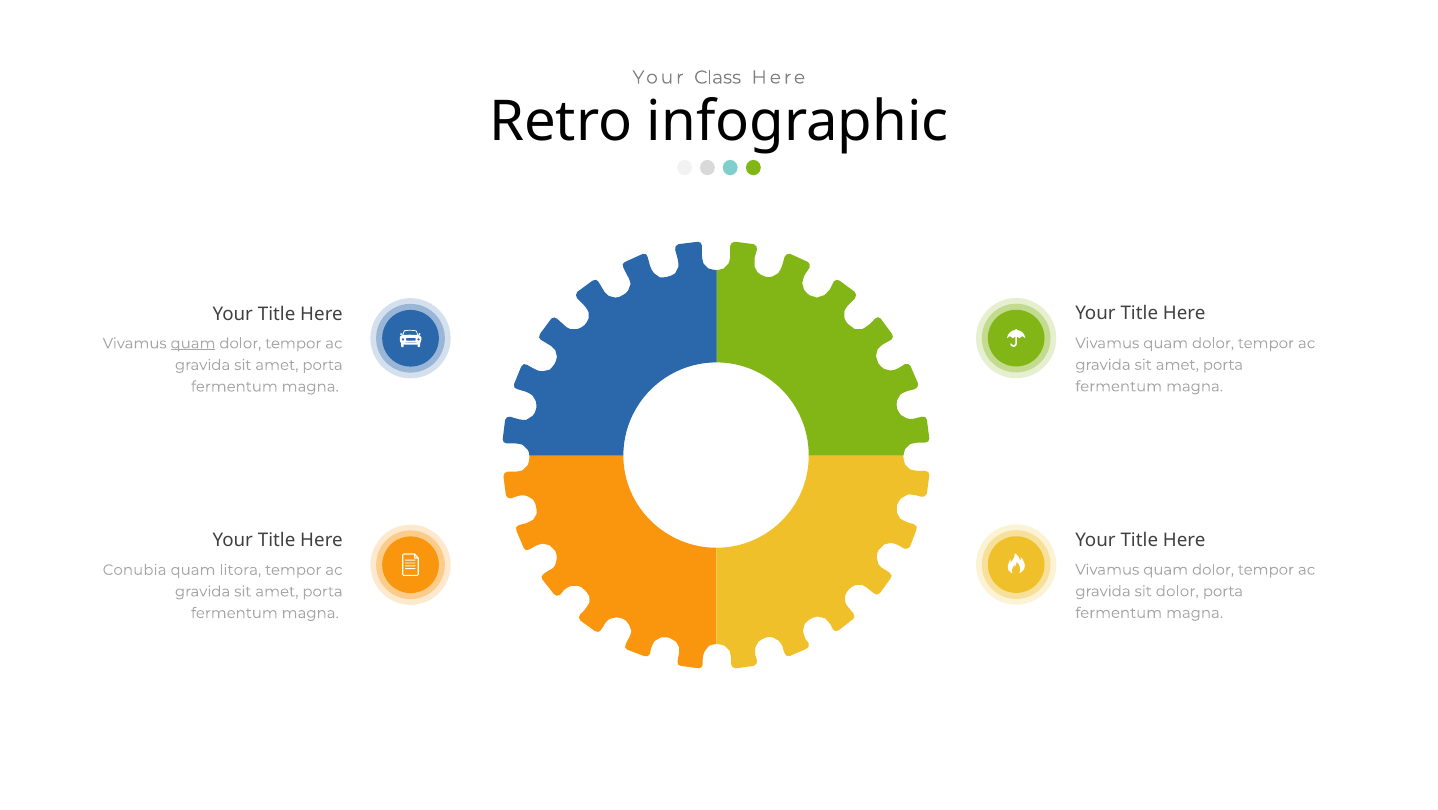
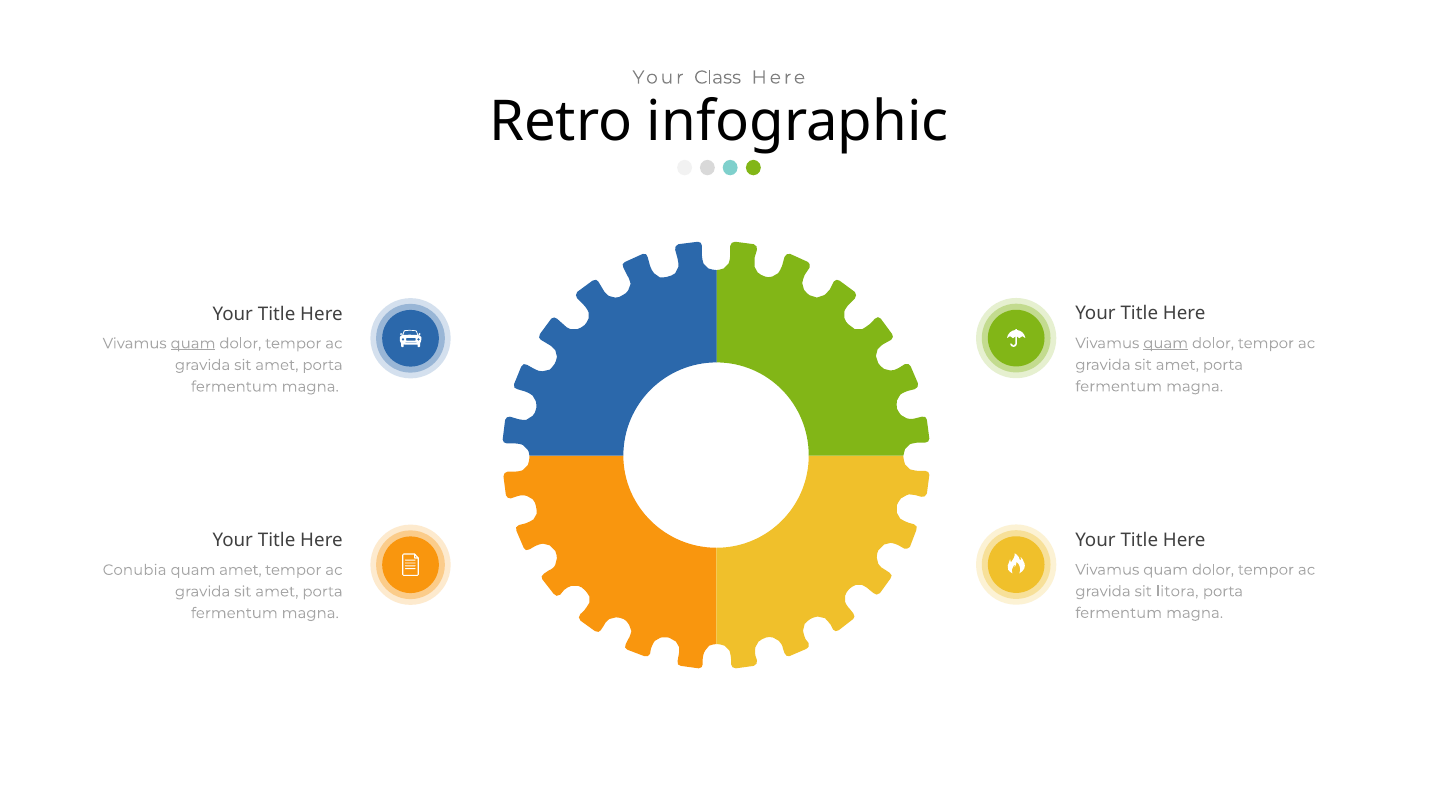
quam underline: none -> present (1166, 343)
quam litora: litora -> amet (240, 570)
sit dolor: dolor -> litora (1177, 591)
